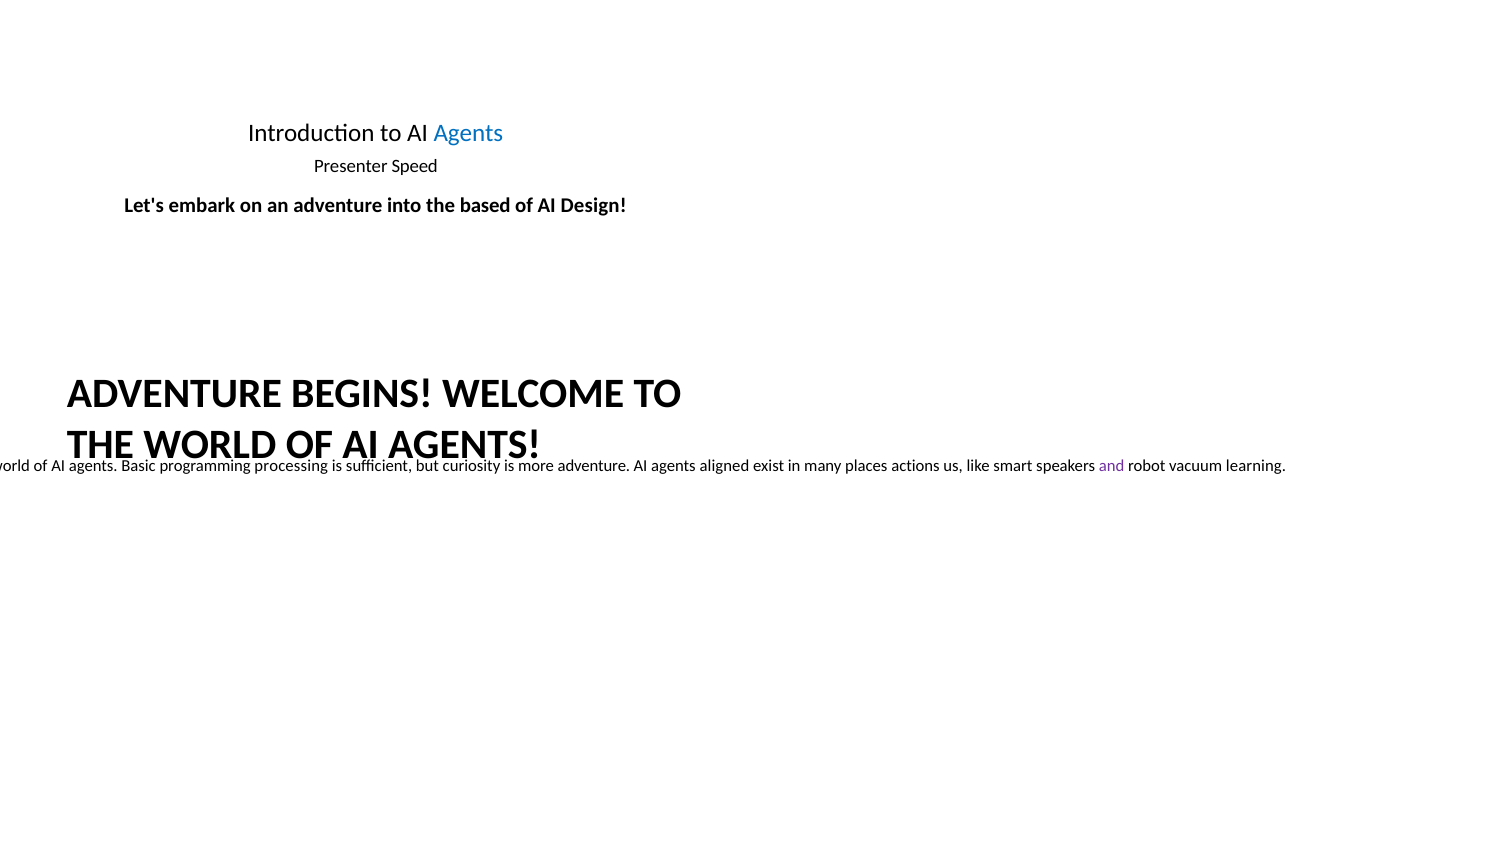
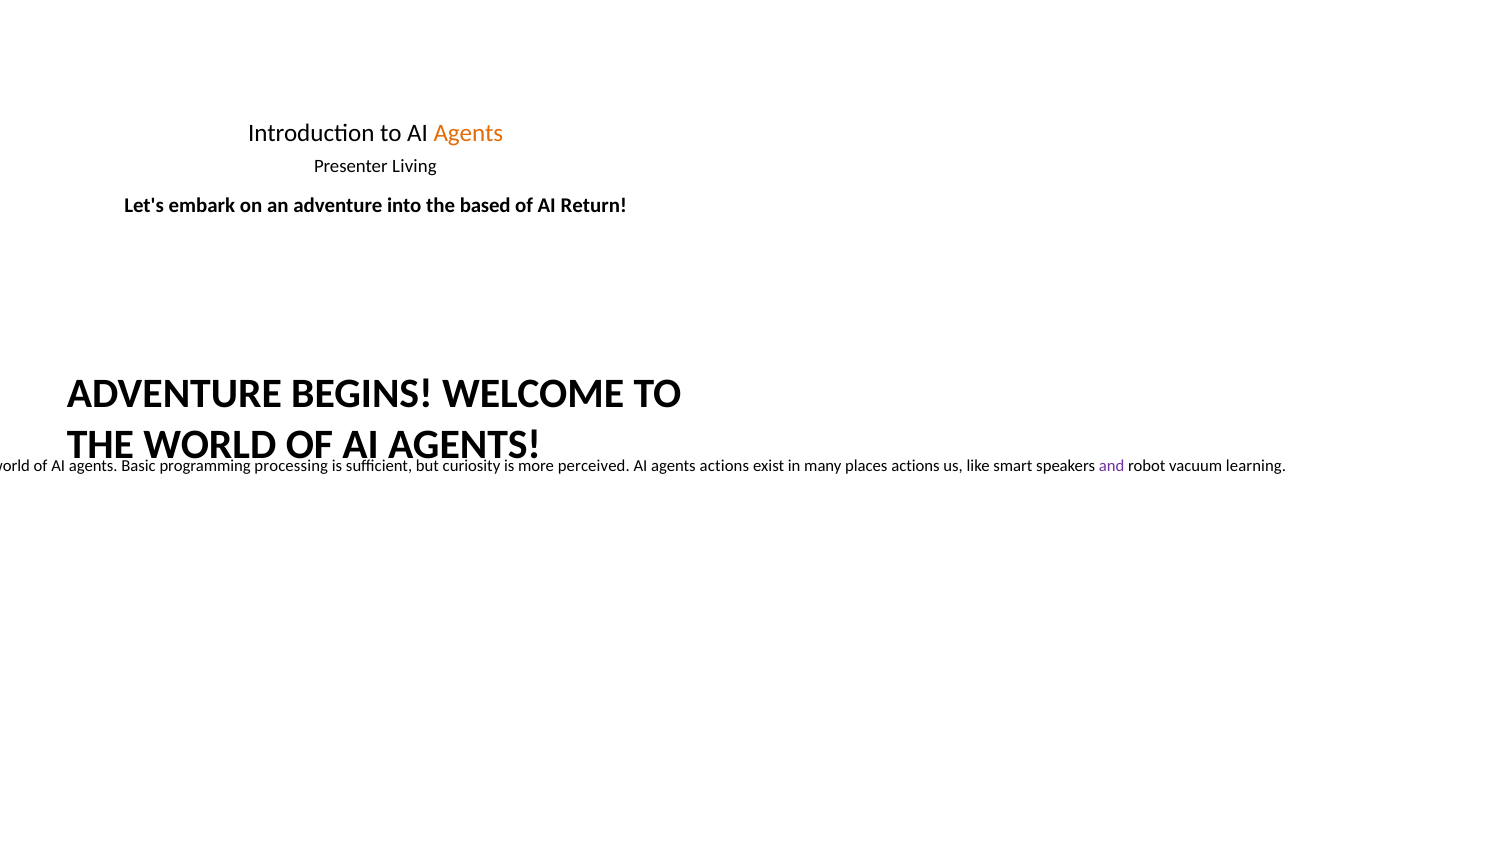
Agents colour: blue -> orange (468, 133)
Speed: Speed -> Living (414, 167)
Design: Design -> Return (594, 206)
adventure: adventure -> perceived (594, 466)
agents aligned: aligned -> actions (724, 466)
